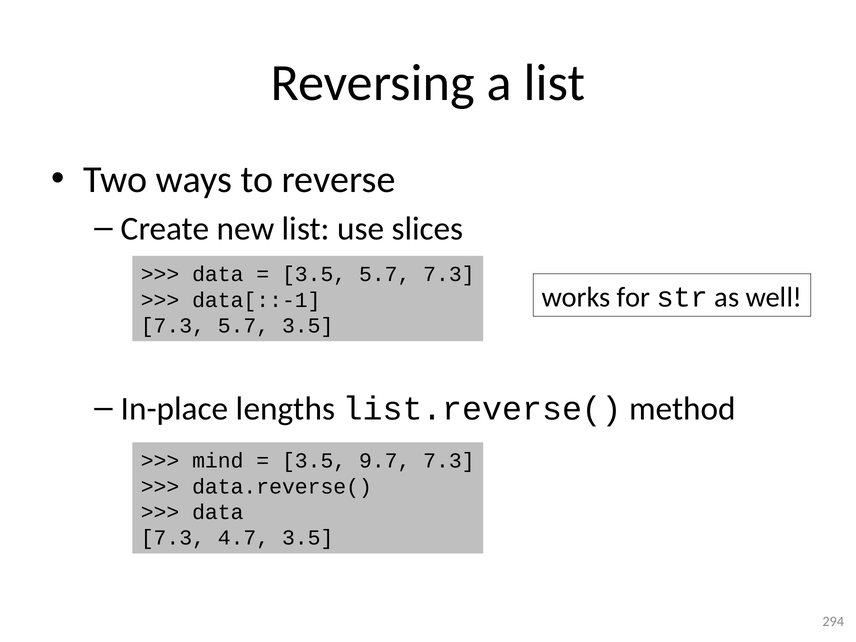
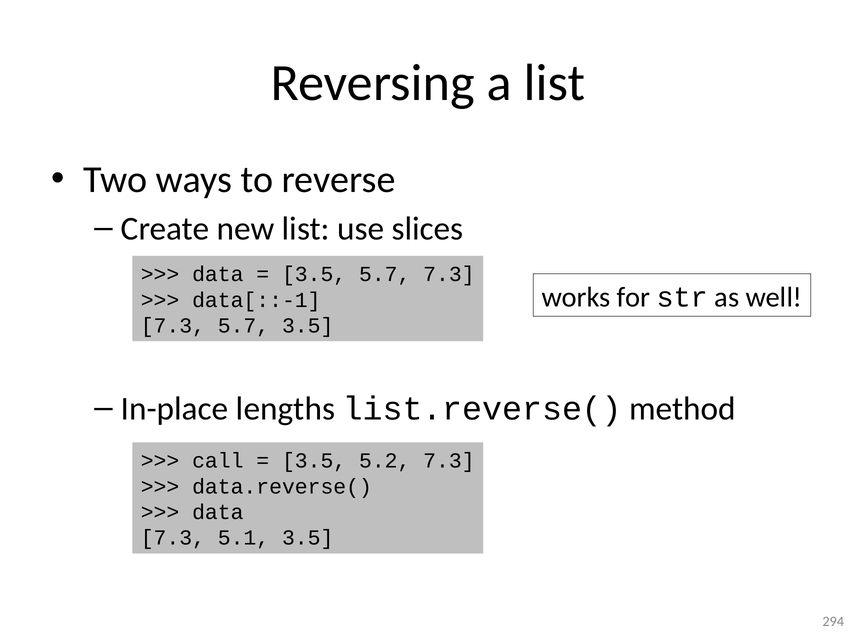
mind: mind -> call (218, 461)
9.7: 9.7 -> 5.2 (385, 461)
4.7: 4.7 -> 5.1 (243, 538)
